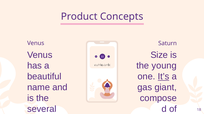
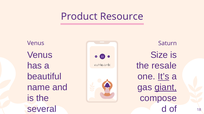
Concepts: Concepts -> Resource (122, 17)
young: young -> resale (164, 66)
giant underline: none -> present (166, 88)
